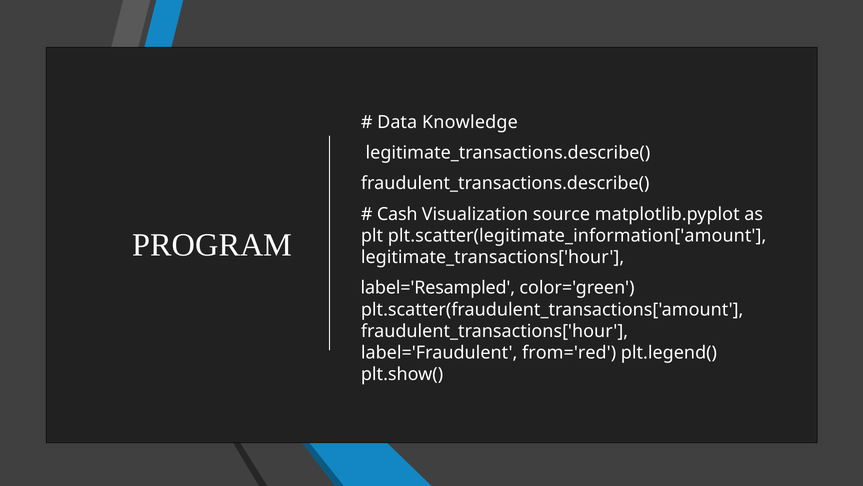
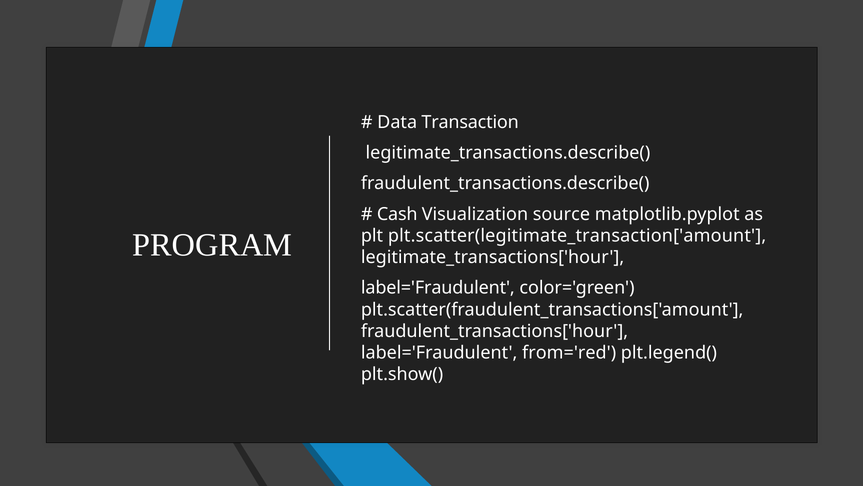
Knowledge: Knowledge -> Transaction (470, 122)
plt.scatter(legitimate_information['amount: plt.scatter(legitimate_information['amount -> plt.scatter(legitimate_transaction['amount (577, 235)
label='Resampled: label='Resampled -> label='Fraudulent (438, 288)
